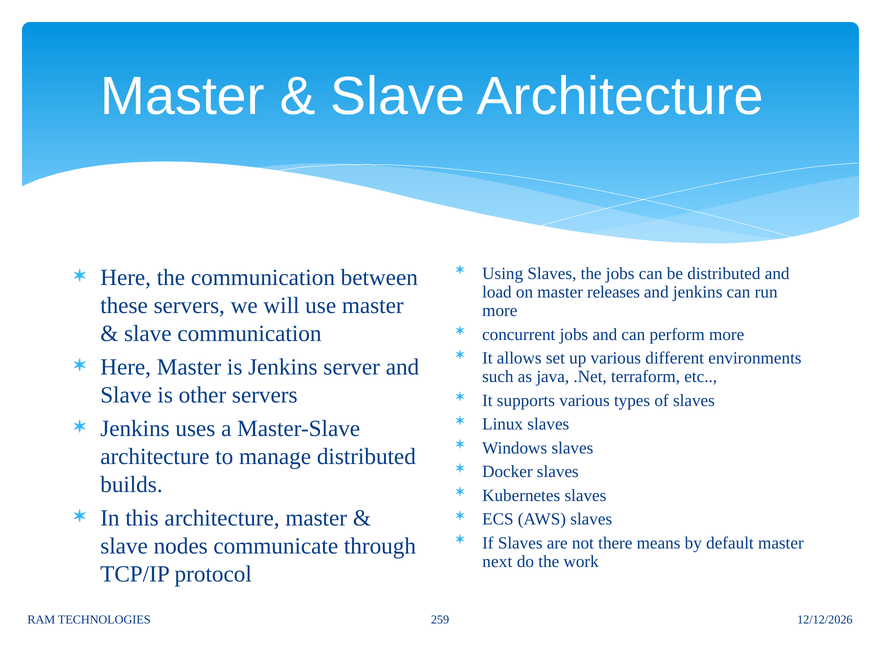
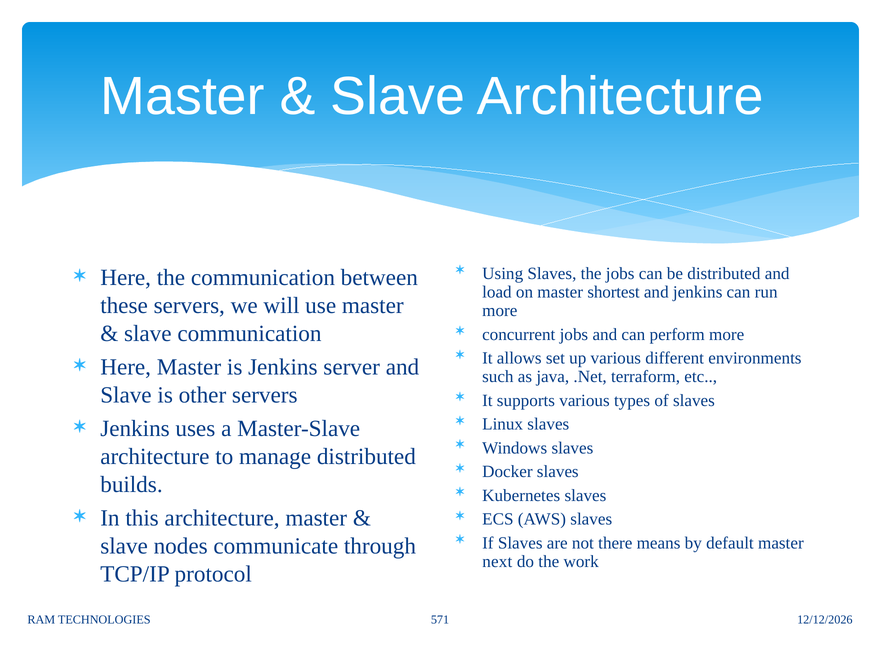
releases: releases -> shortest (614, 292)
259: 259 -> 571 (440, 620)
